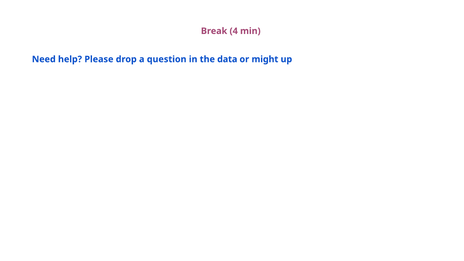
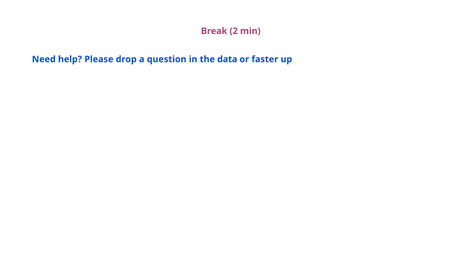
4: 4 -> 2 (234, 31)
might: might -> faster (265, 59)
